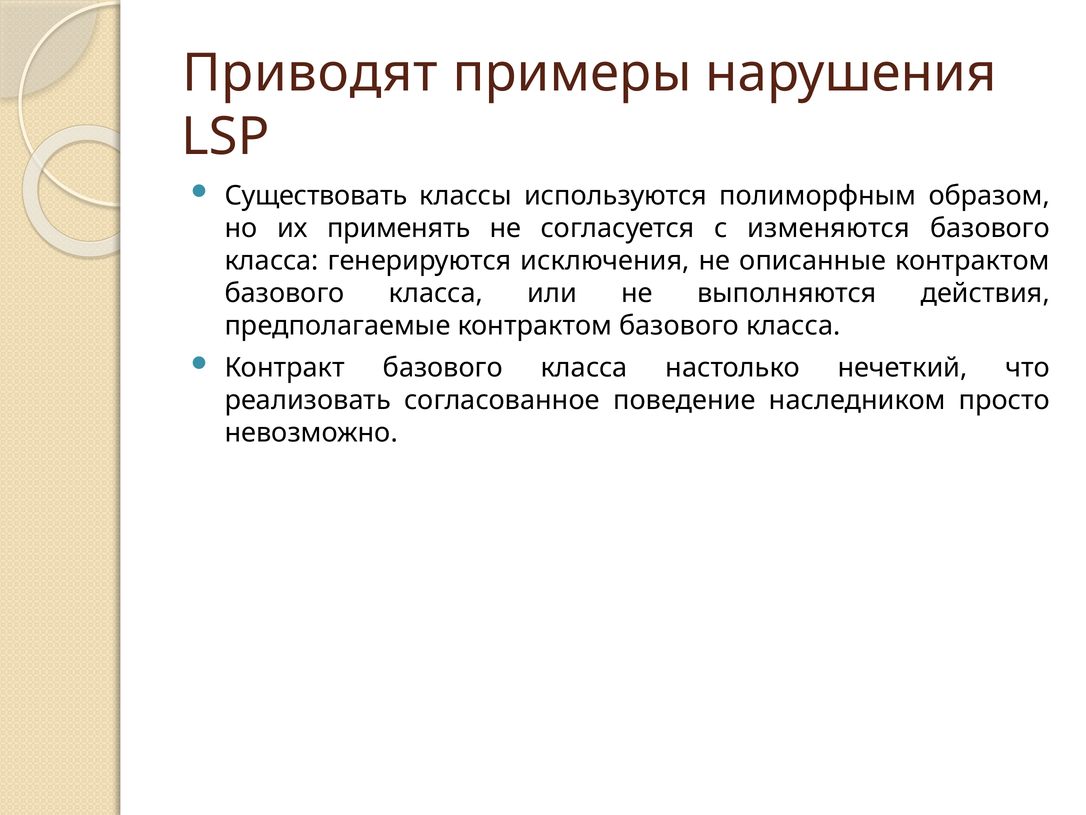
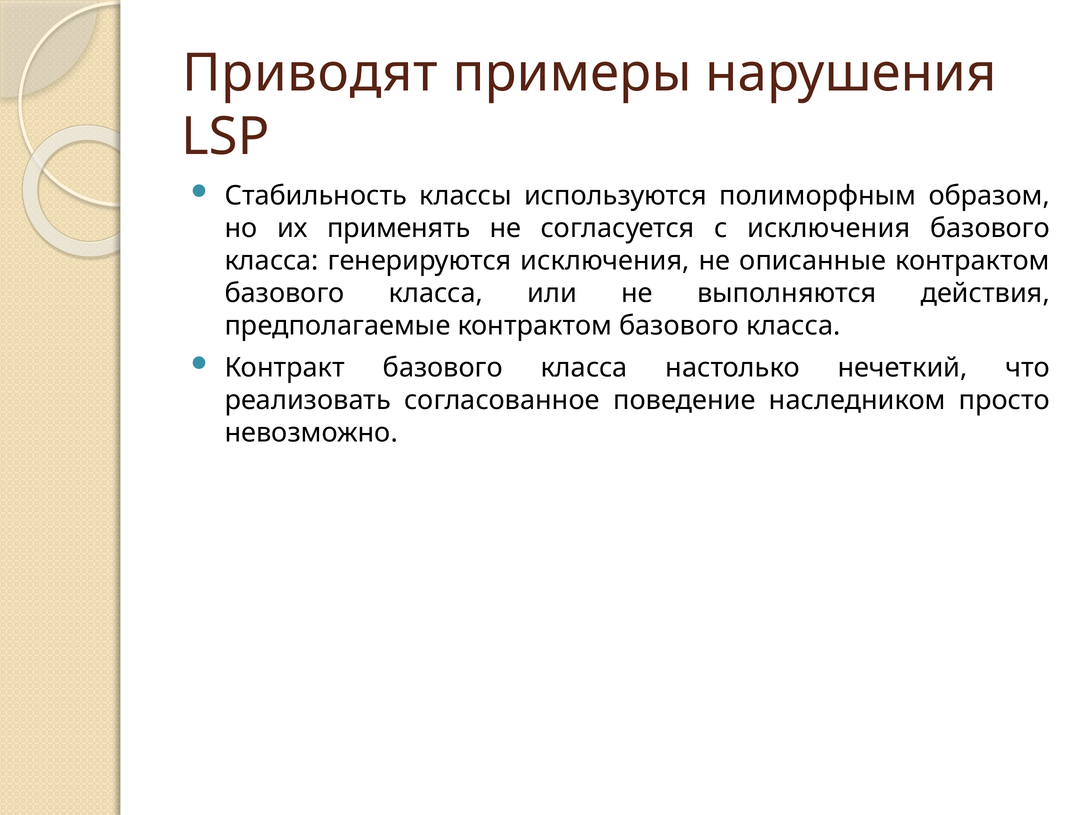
Существовать: Существовать -> Стабильность (316, 195)
с изменяются: изменяются -> исключения (829, 228)
